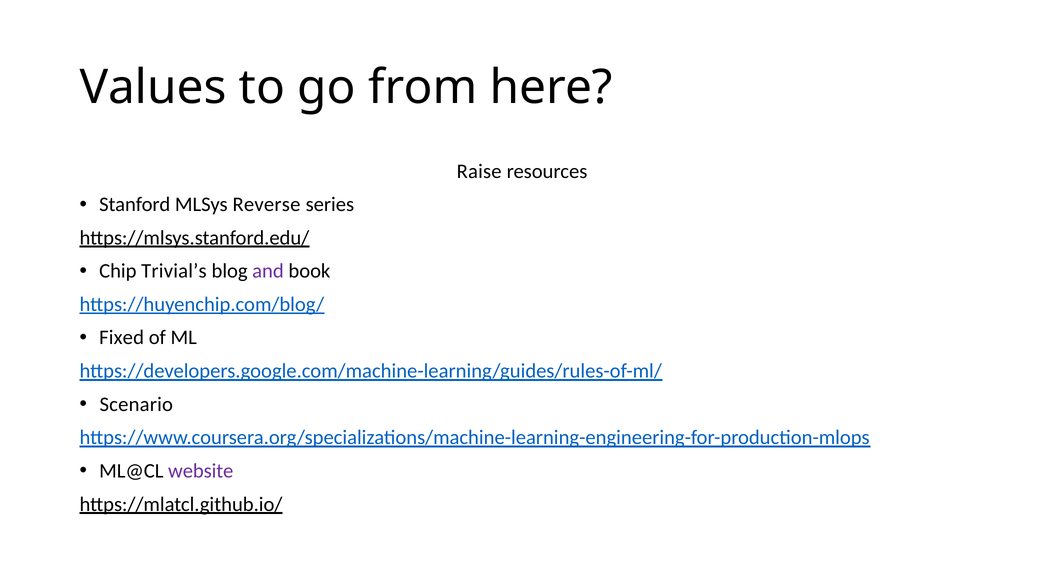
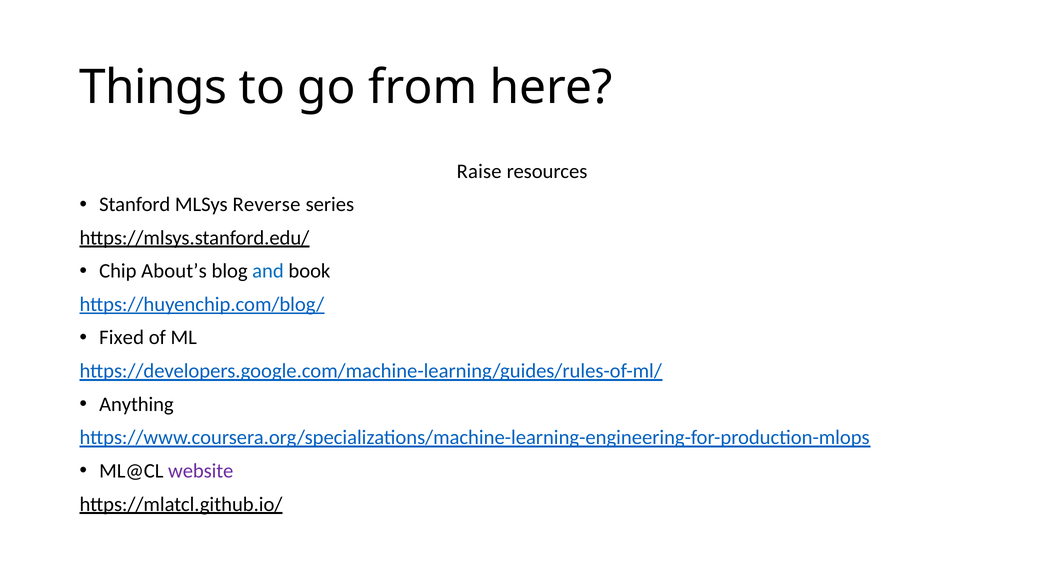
Values: Values -> Things (153, 88)
Trivial’s: Trivial’s -> About’s (174, 271)
and colour: purple -> blue (268, 271)
Scenario: Scenario -> Anything (136, 404)
